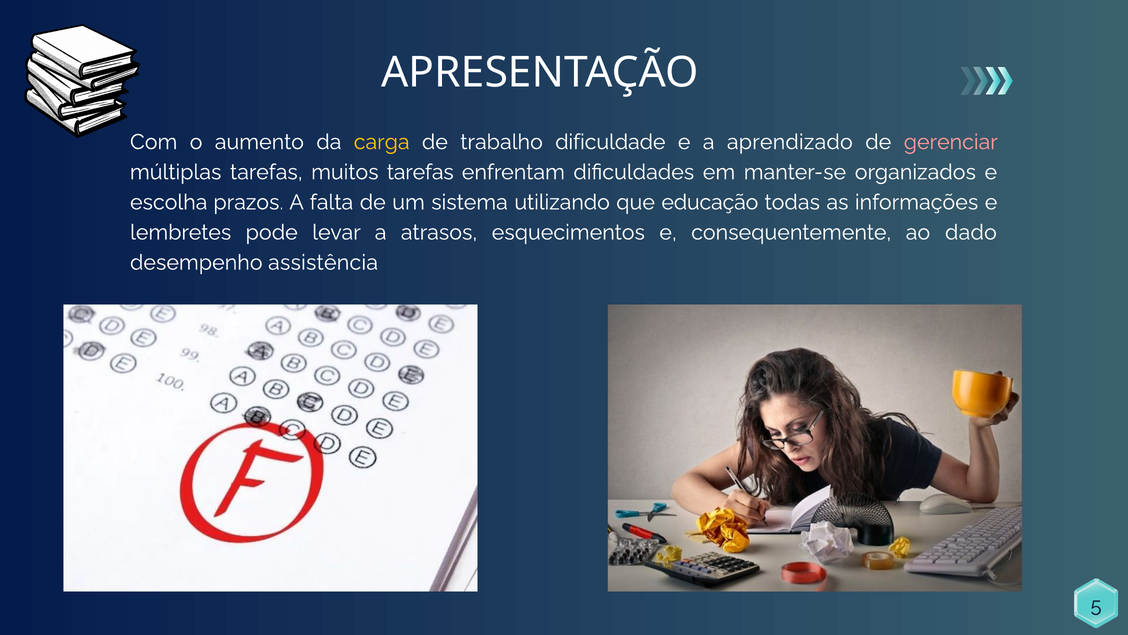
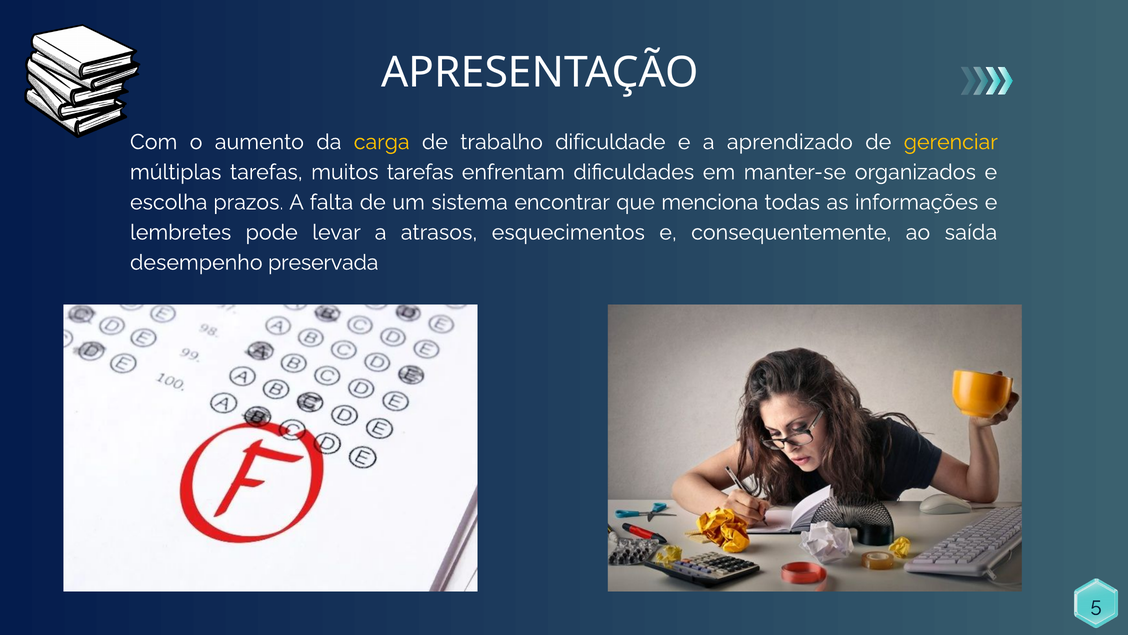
gerenciar colour: pink -> yellow (951, 142)
utilizando: utilizando -> encontrar (562, 202)
educação: educação -> menciona (710, 202)
dado: dado -> saída (971, 232)
assistência: assistência -> preservada (323, 262)
